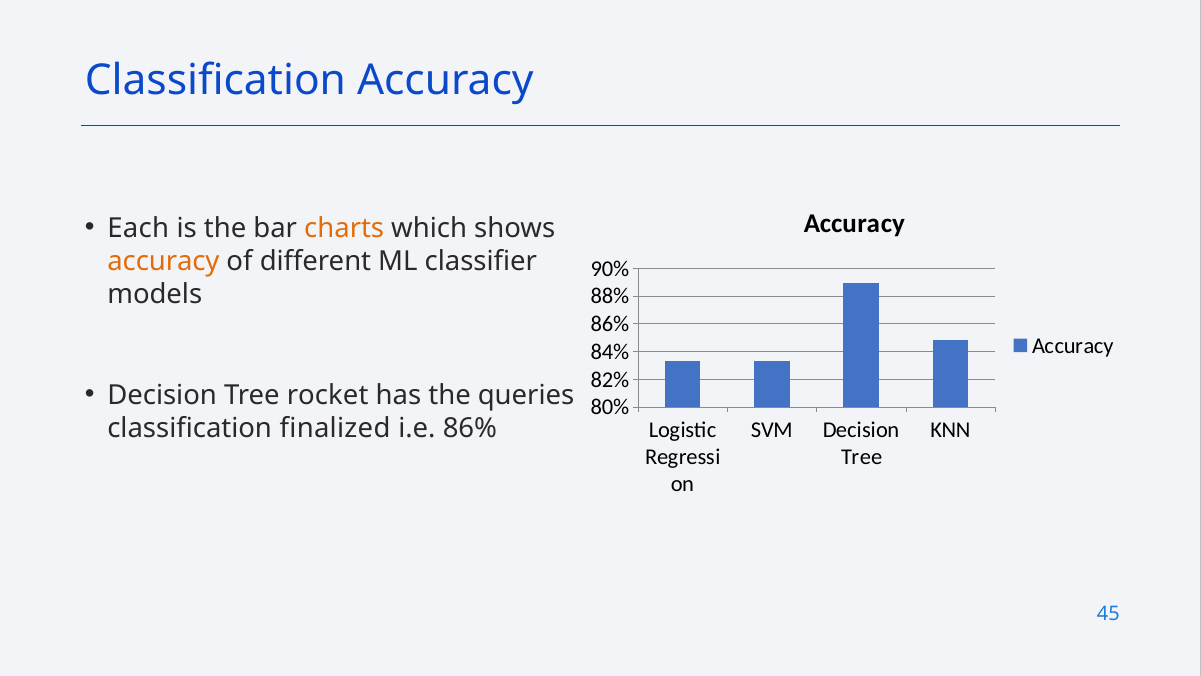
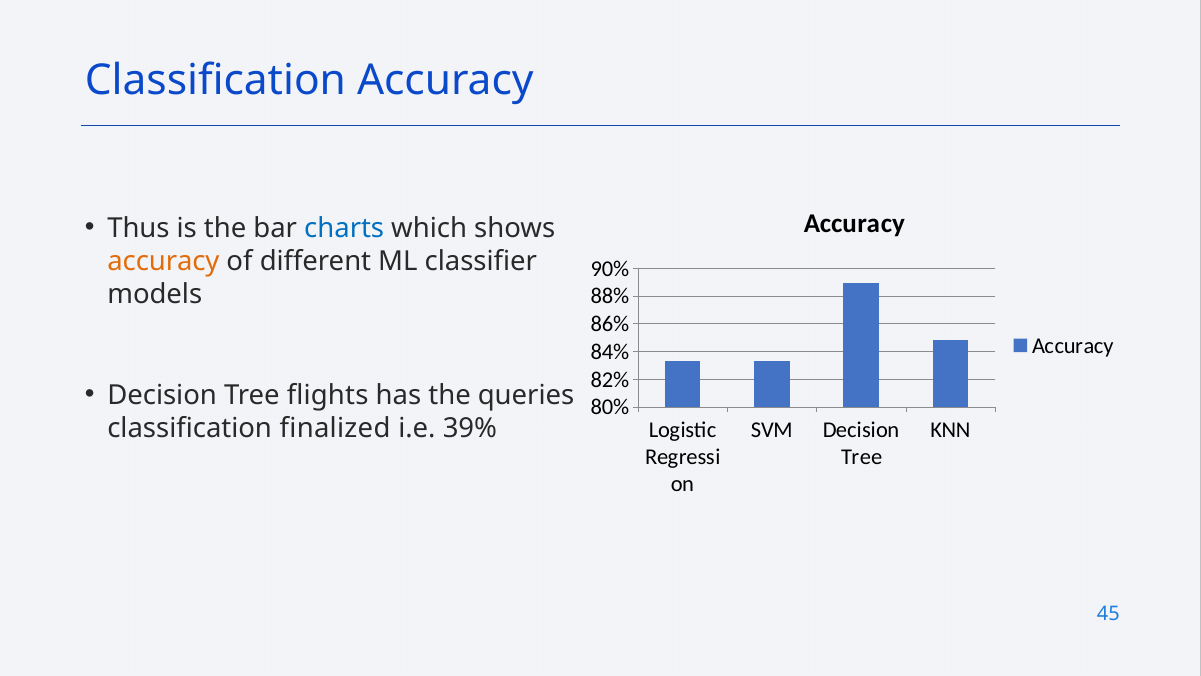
Each: Each -> Thus (138, 228)
charts colour: orange -> blue (344, 228)
rocket: rocket -> flights (328, 395)
i.e 86%: 86% -> 39% (470, 428)
